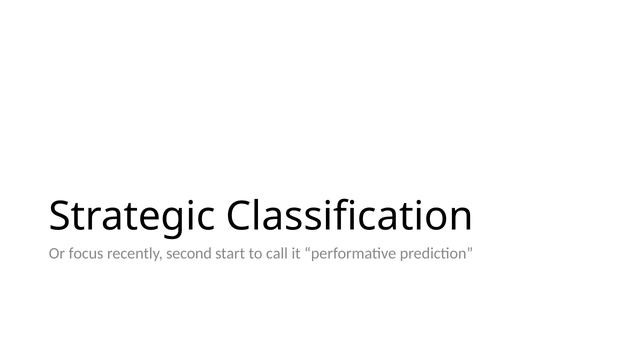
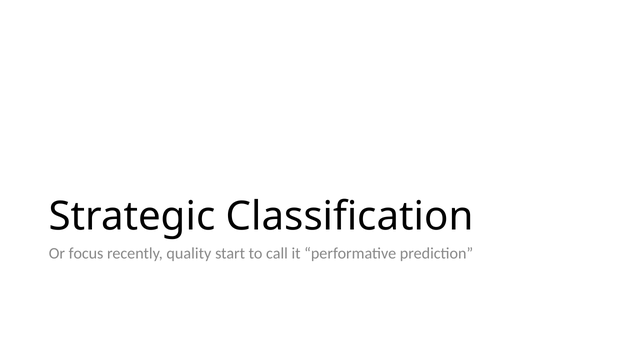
second: second -> quality (189, 253)
